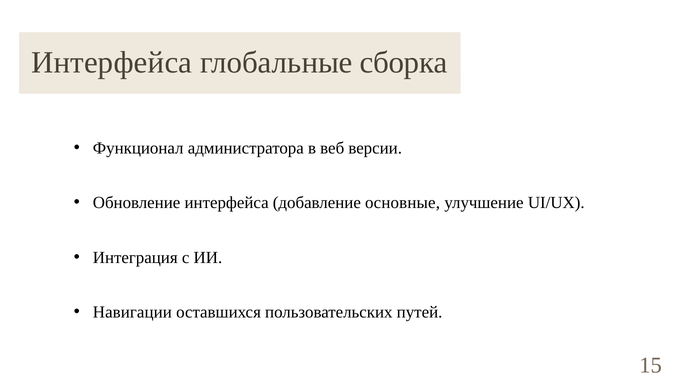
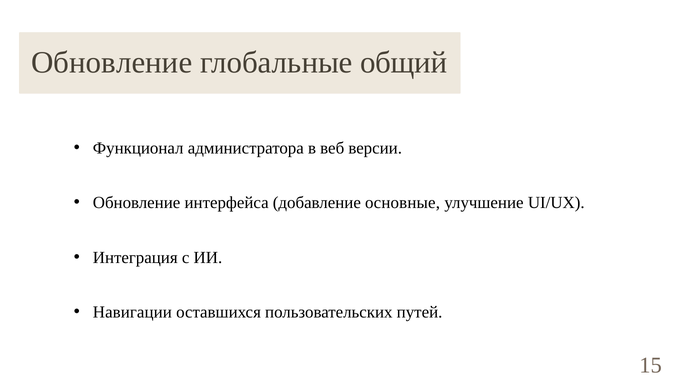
Интерфейса: Интерфейса -> Обновление (112, 63)
сборка: сборка -> общий (404, 63)
